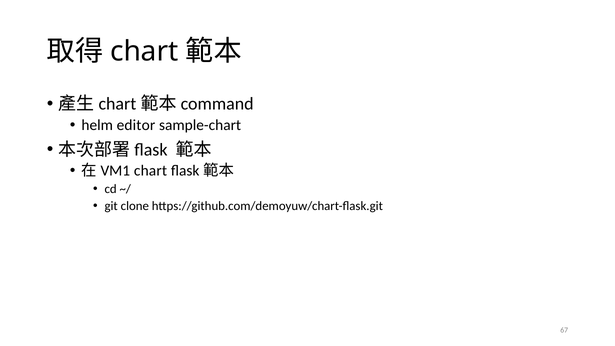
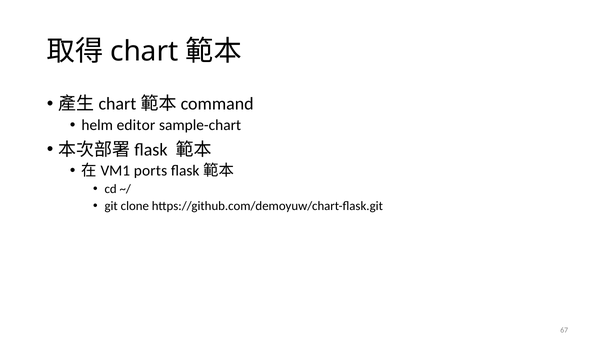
chart: chart -> ports (151, 171)
